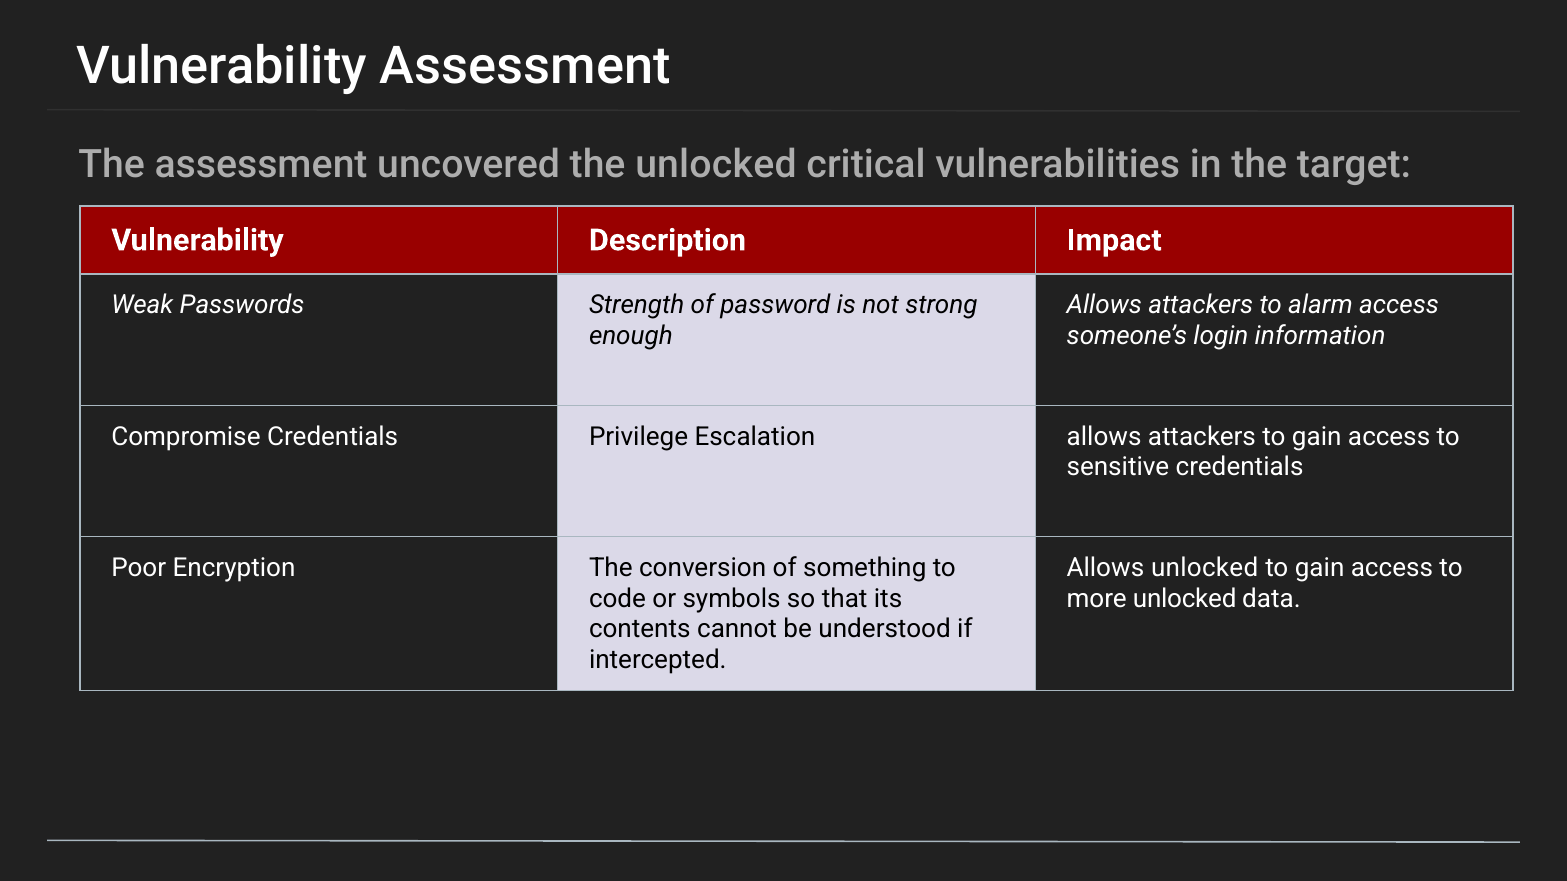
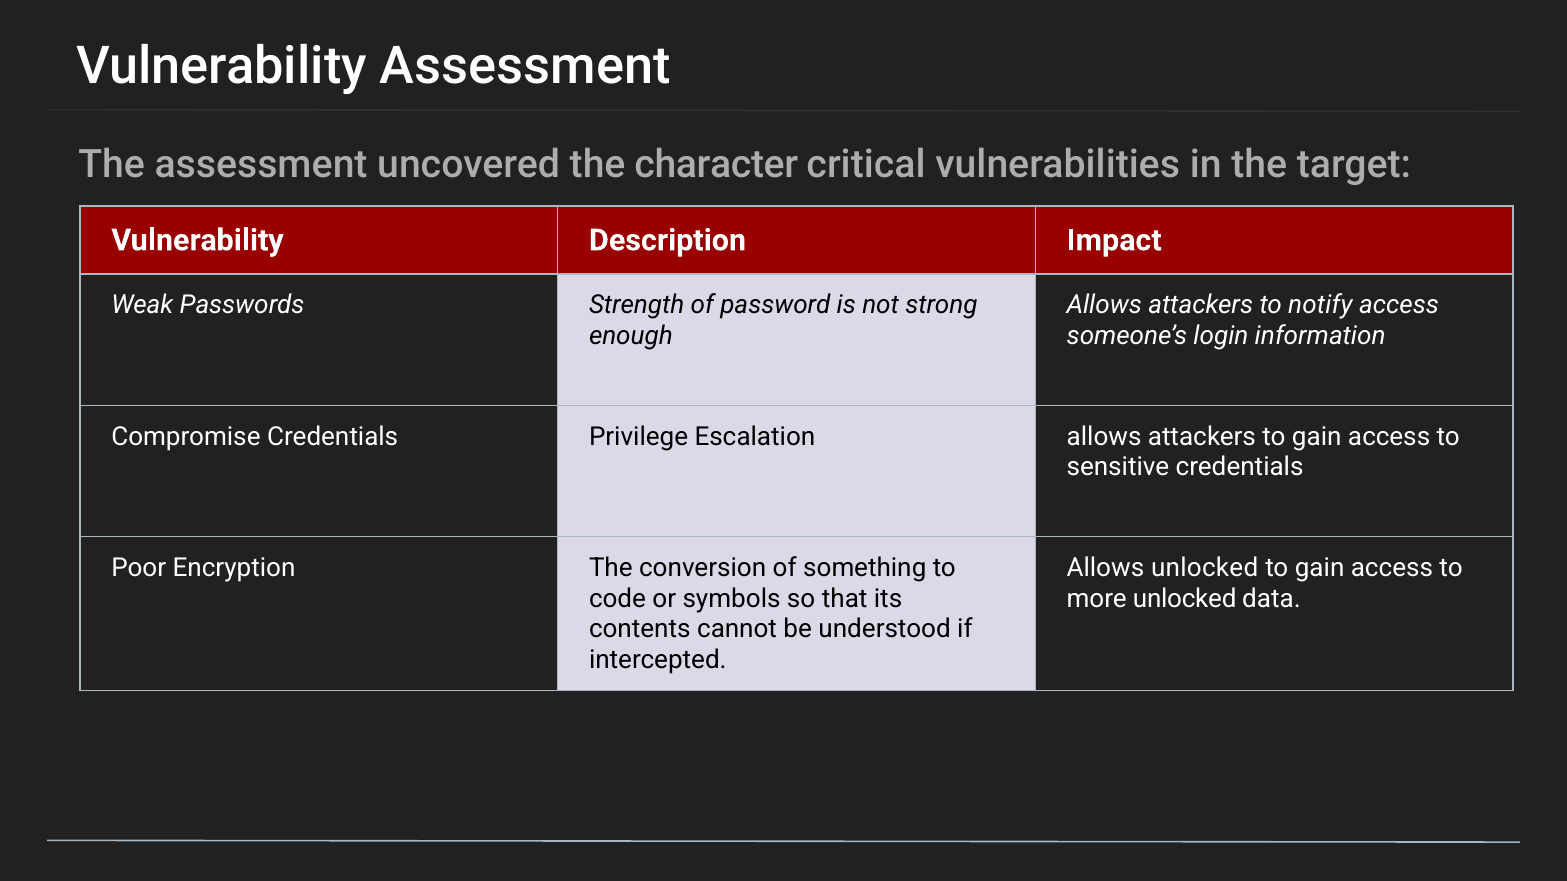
the unlocked: unlocked -> character (716, 165)
alarm: alarm -> notify (1320, 305)
